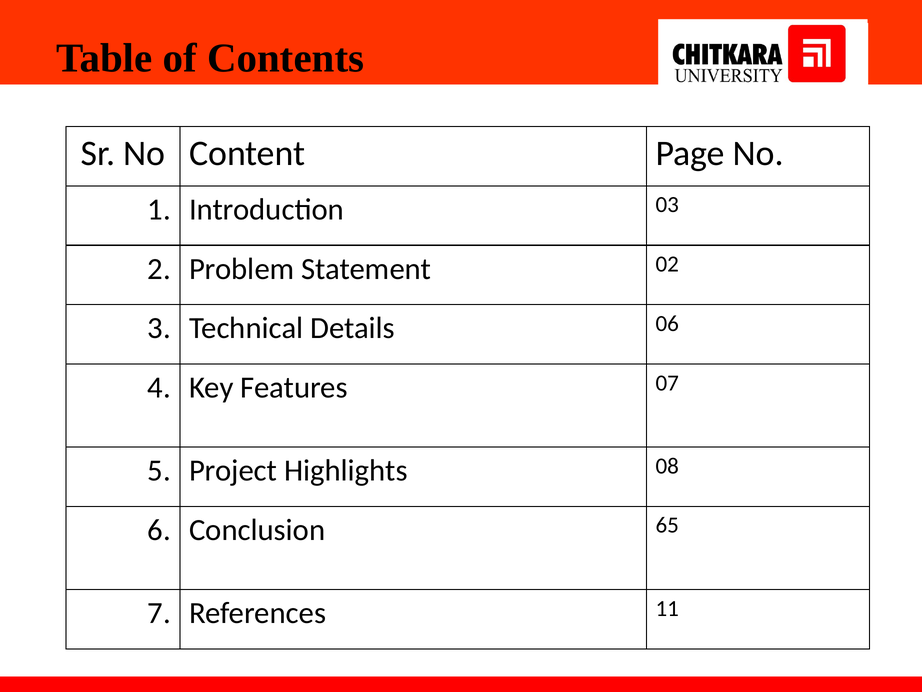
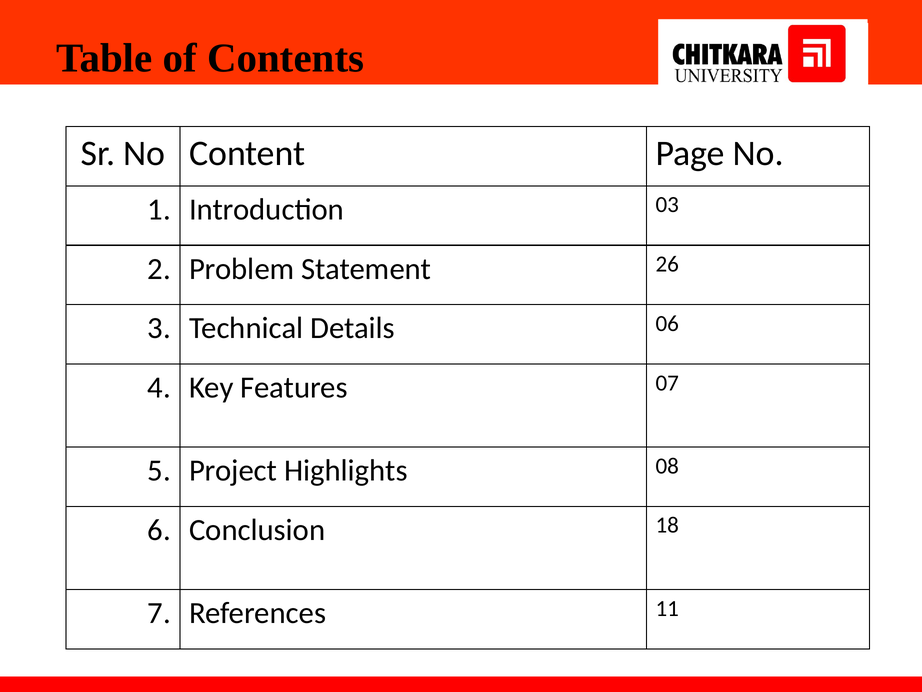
02: 02 -> 26 (667, 264)
65: 65 -> 18 (667, 525)
